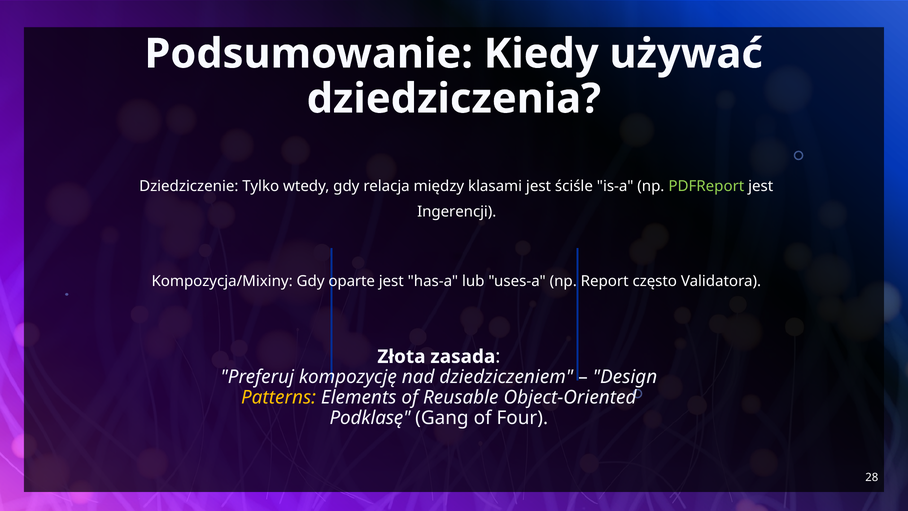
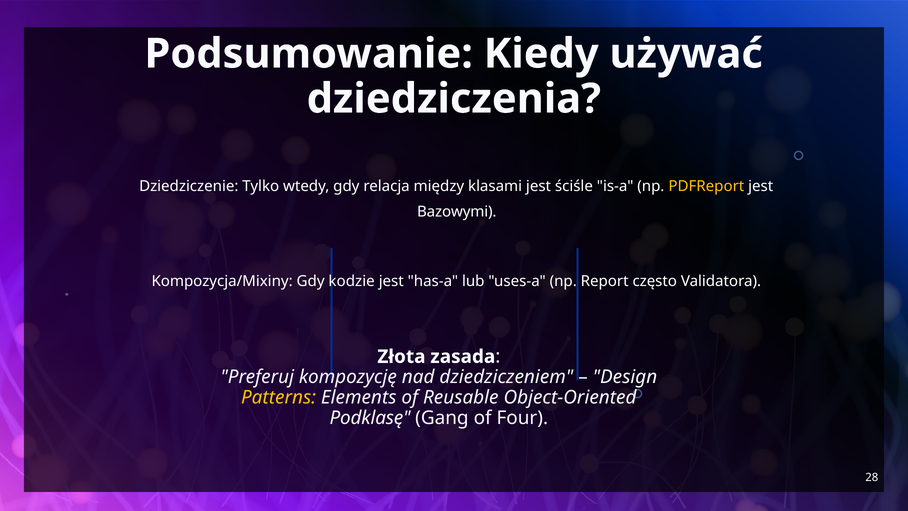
PDFReport colour: light green -> yellow (706, 186)
Ingerencji: Ingerencji -> Bazowymi (457, 212)
oparte: oparte -> kodzie (352, 281)
